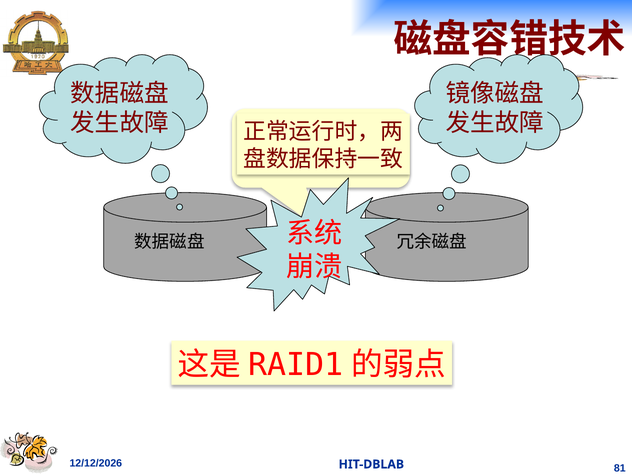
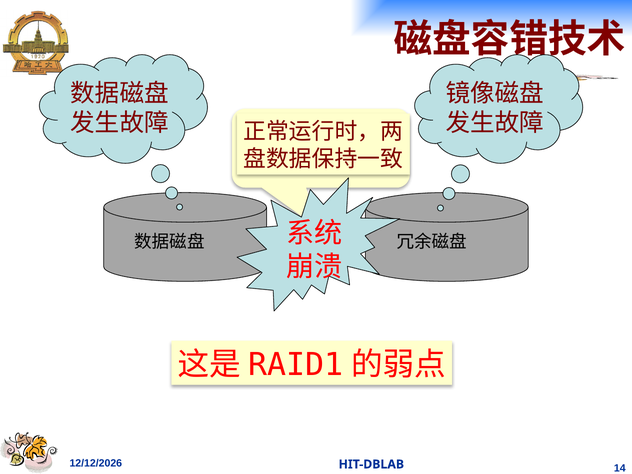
81: 81 -> 14 (620, 468)
